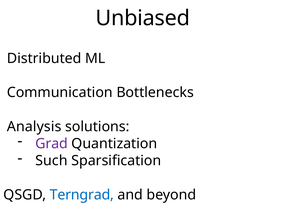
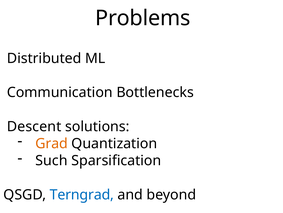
Unbiased: Unbiased -> Problems (143, 18)
Analysis: Analysis -> Descent (34, 126)
Grad colour: purple -> orange (51, 143)
